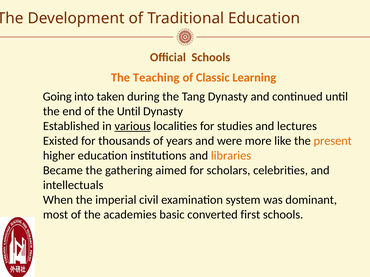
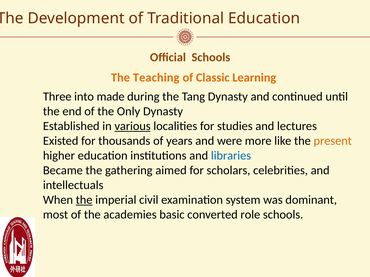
Going: Going -> Three (57, 97)
taken: taken -> made (111, 97)
the Until: Until -> Only (129, 111)
libraries colour: orange -> blue (231, 156)
the underline: none -> present (84, 200)
first: first -> role (250, 215)
